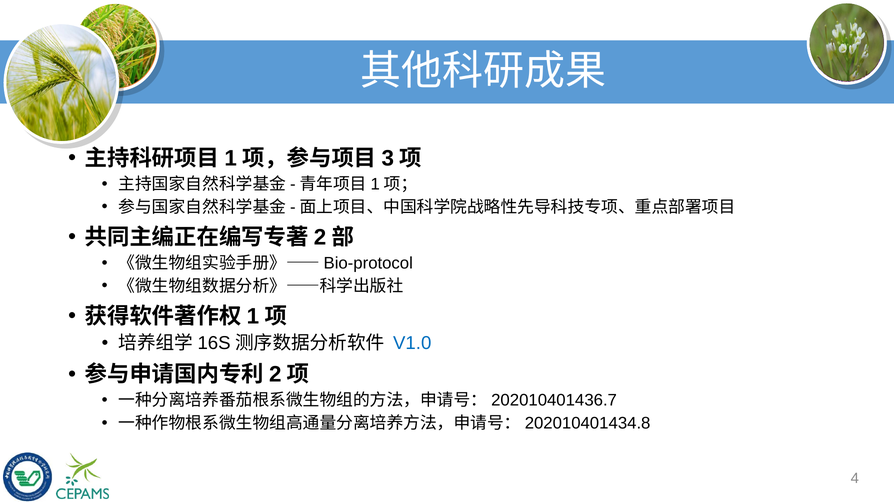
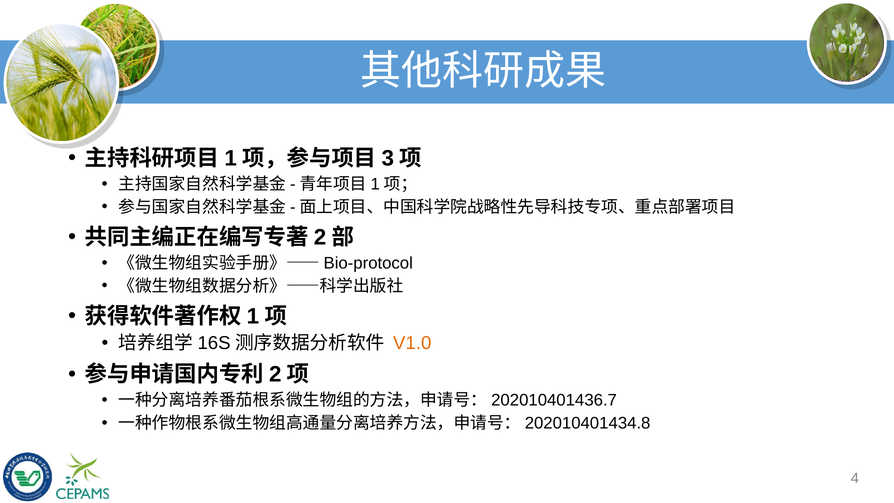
V1.0 colour: blue -> orange (412, 343)
